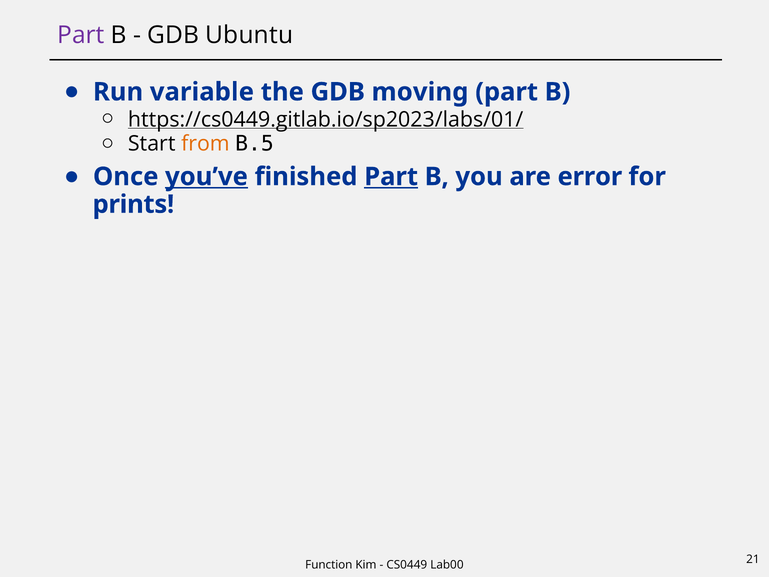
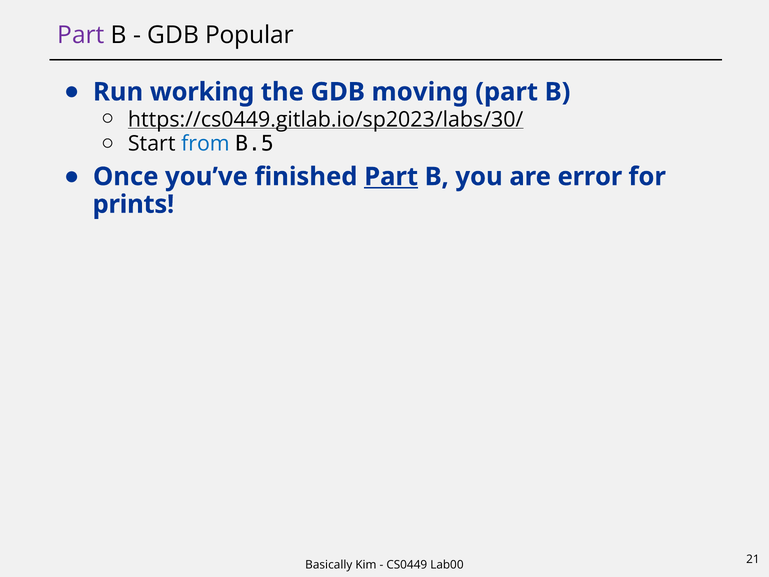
Ubuntu: Ubuntu -> Popular (249, 35)
variable: variable -> working (202, 92)
https://cs0449.gitlab.io/sp2023/labs/01/: https://cs0449.gitlab.io/sp2023/labs/01/ -> https://cs0449.gitlab.io/sp2023/labs/30/ (326, 120)
from colour: orange -> blue (205, 143)
you’ve underline: present -> none (206, 177)
Function: Function -> Basically (329, 565)
